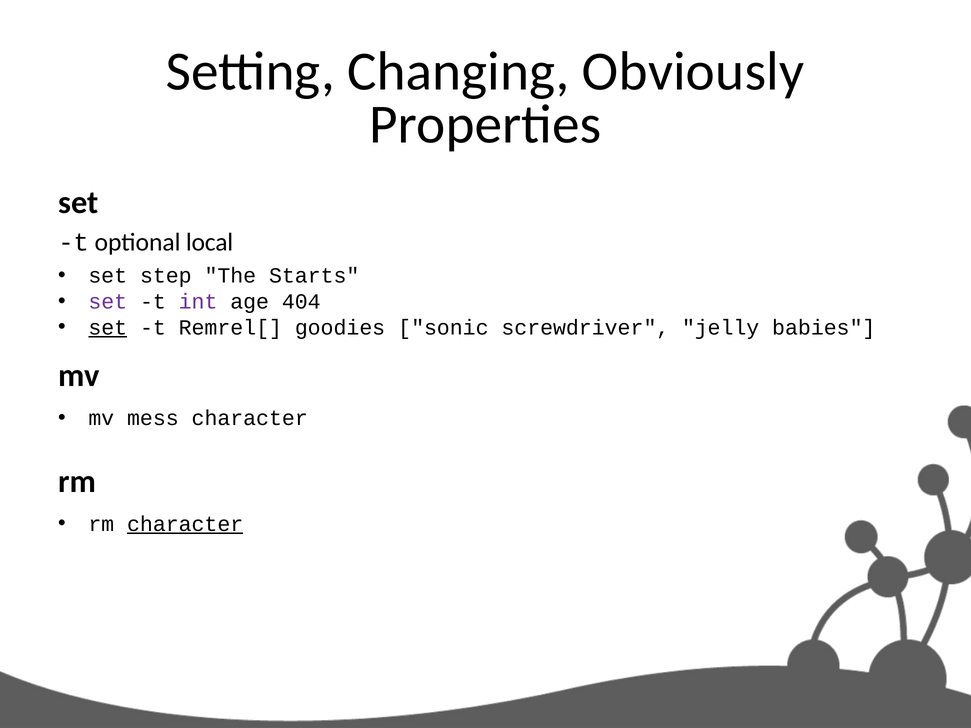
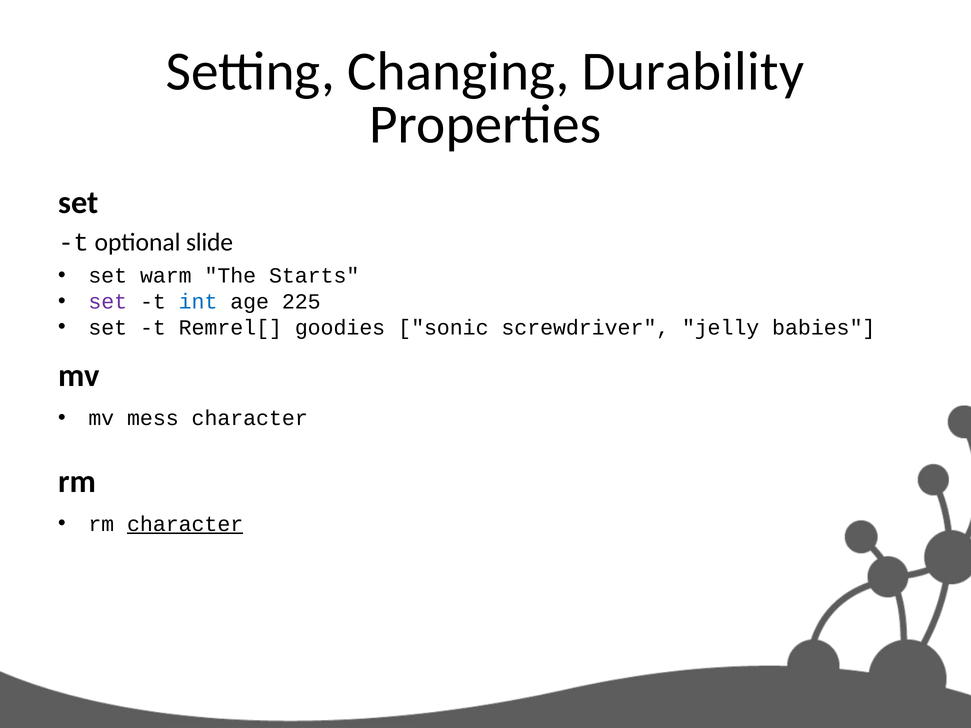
Obviously: Obviously -> Durability (693, 72)
local: local -> slide (210, 242)
step: step -> warm (166, 276)
int colour: purple -> blue (198, 302)
404: 404 -> 225 (301, 302)
set underline: present -> none (108, 328)
